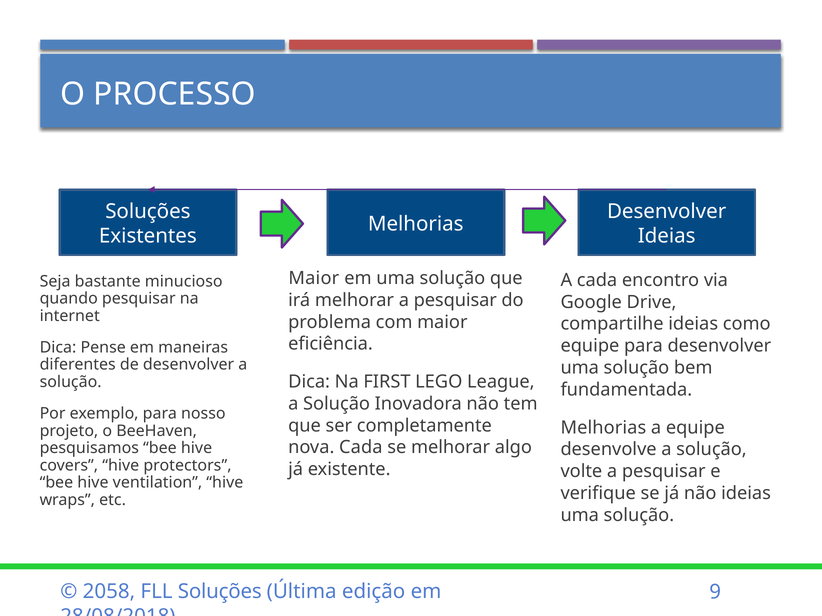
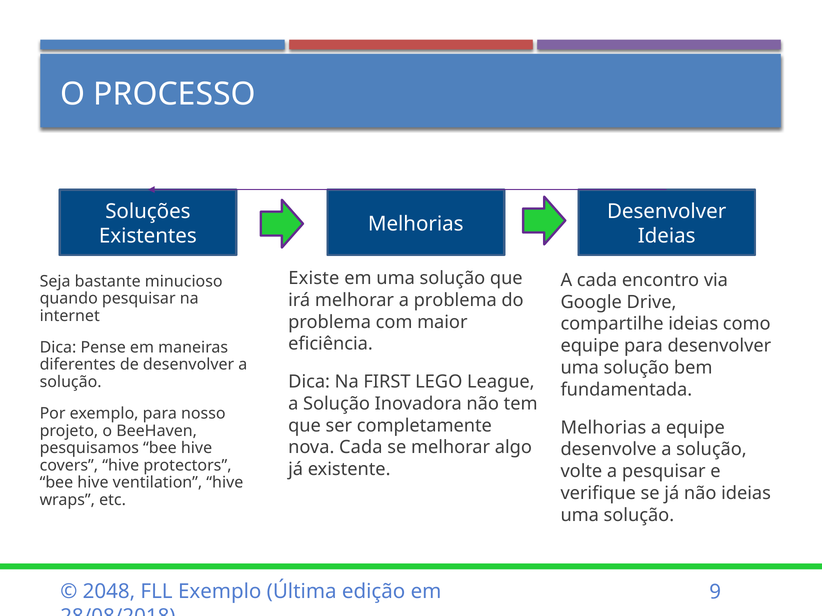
Maior: Maior -> Existe (314, 279)
melhorar a pesquisar: pesquisar -> problema (455, 300)
2058: 2058 -> 2048 (109, 592)
FLL Soluções: Soluções -> Exemplo (220, 592)
